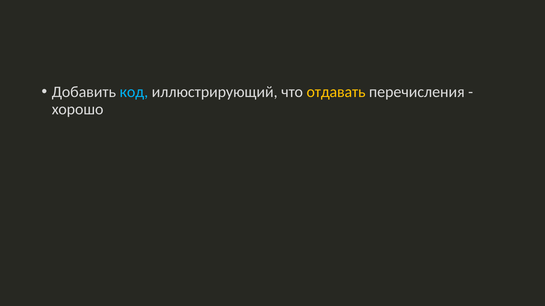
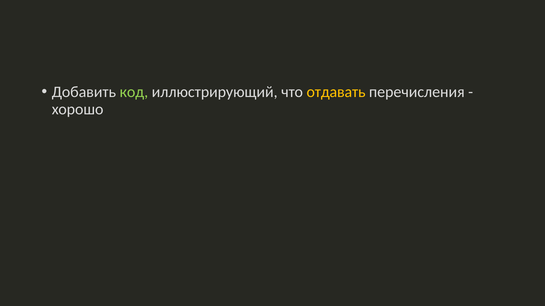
код colour: light blue -> light green (134, 92)
